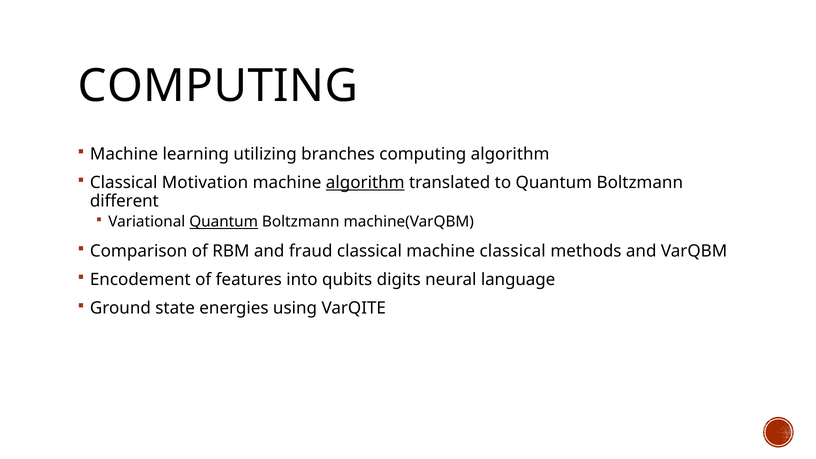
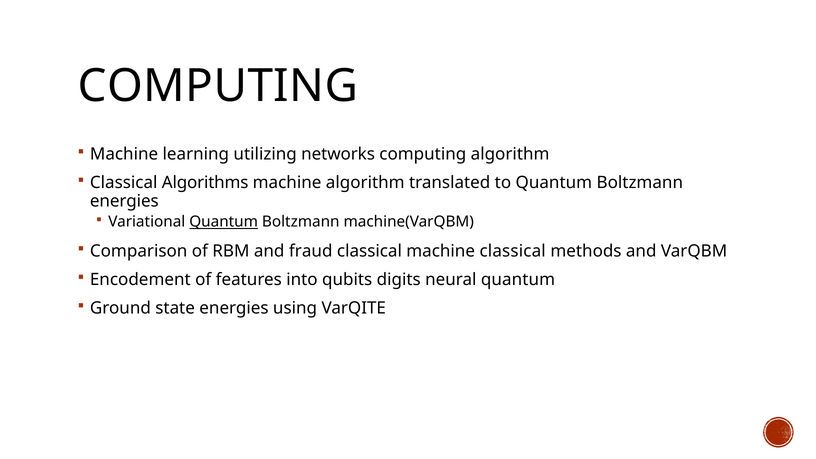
branches: branches -> networks (338, 154)
Motivation: Motivation -> Algorithms (205, 183)
algorithm underline: present -> none (365, 183)
different: different -> energies (124, 201)
neural language: language -> quantum (518, 280)
